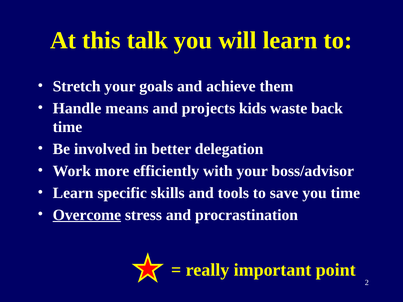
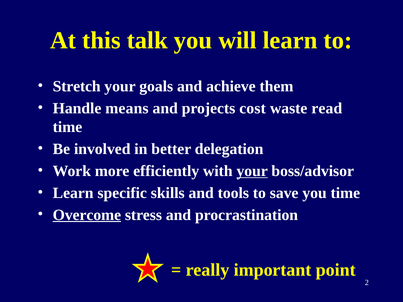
kids: kids -> cost (253, 108)
back: back -> read (327, 108)
your underline: none -> present (252, 171)
